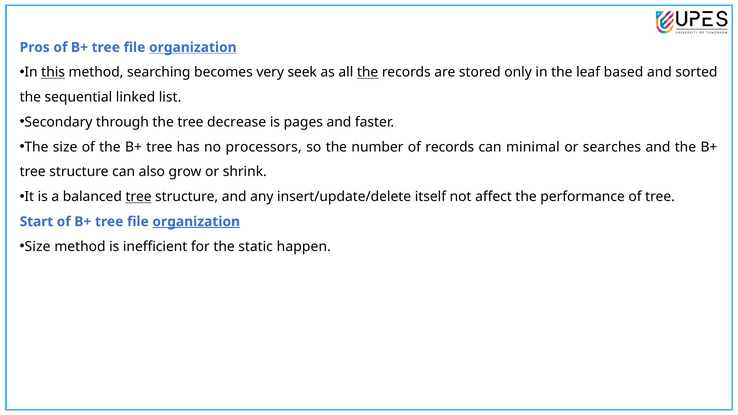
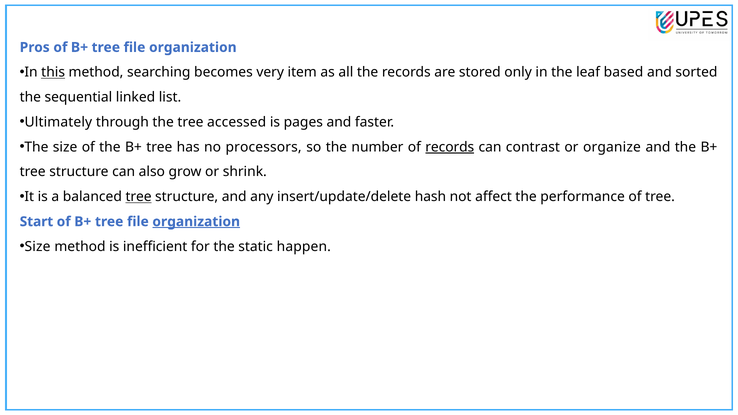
organization underline: present -> none (193, 47)
seek: seek -> item (302, 72)
the underline: present -> none (368, 72)
Secondary: Secondary -> Ultimately (58, 122)
decrease: decrease -> accessed (237, 122)
records underline: none -> present (450, 147)
minimal: minimal -> contrast (533, 147)
searches: searches -> organize (612, 147)
itself: itself -> hash (430, 197)
